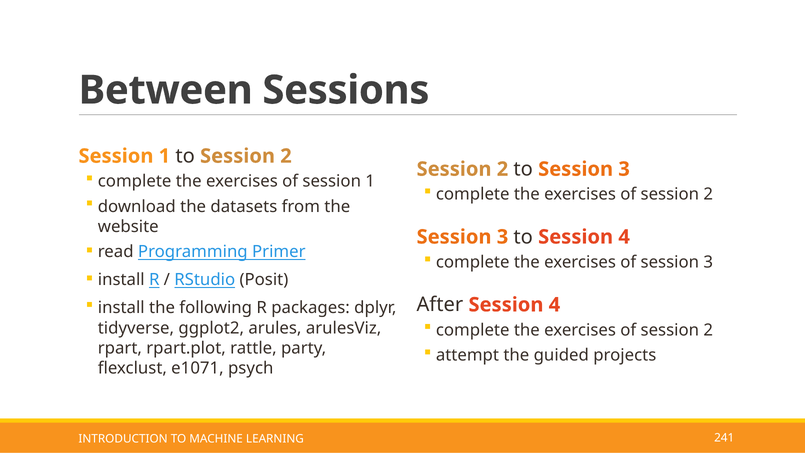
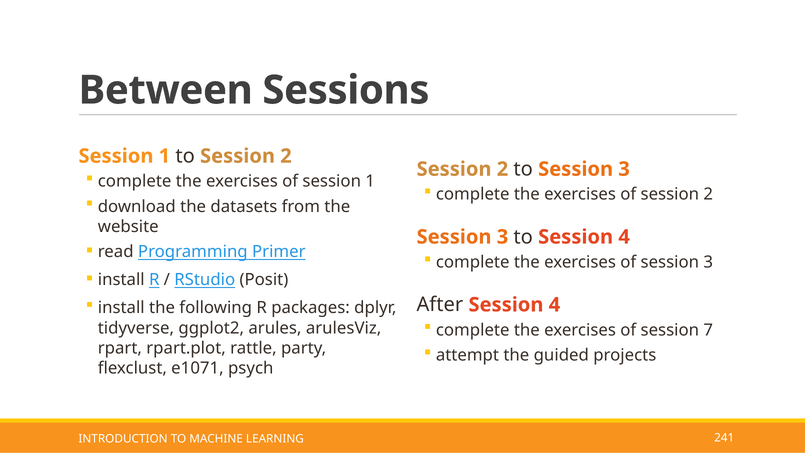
2: 2 -> 7 (708, 330)
